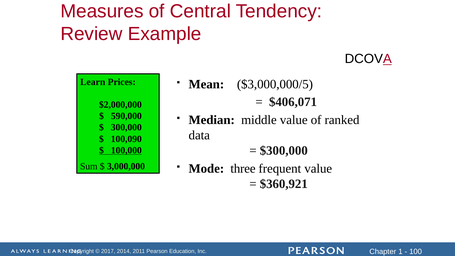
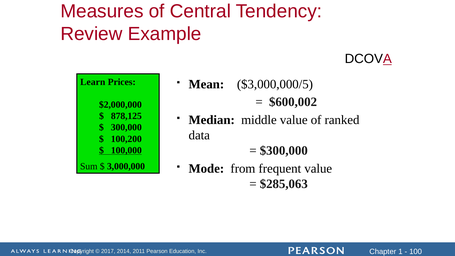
$406,071: $406,071 -> $600,002 (293, 102)
590,000: 590,000 -> 878,125 (126, 116)
100,090: 100,090 -> 100,200 (126, 139)
three: three -> from (243, 169)
$360,921: $360,921 -> $285,063 (284, 184)
